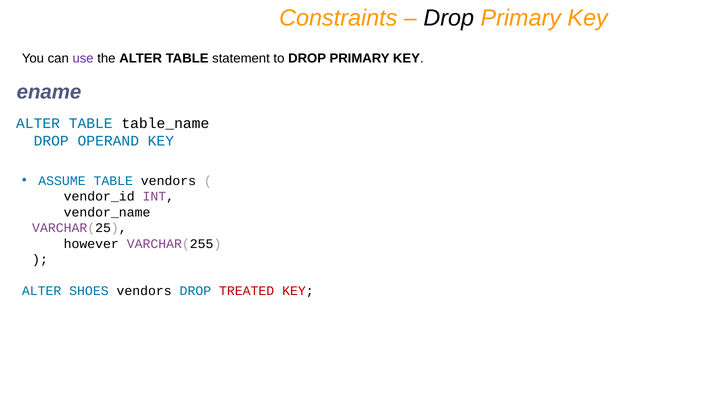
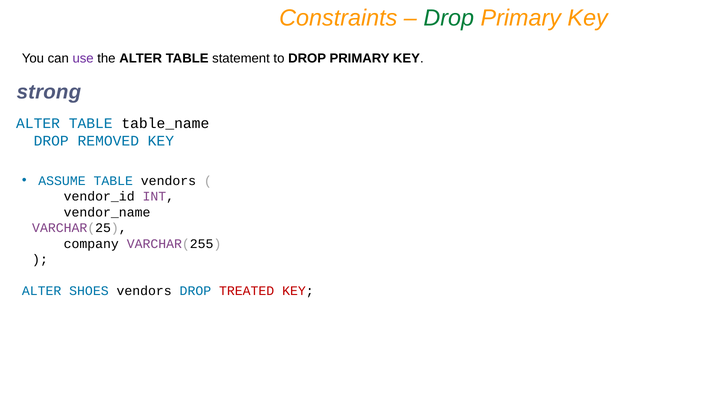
Drop colour: black -> green (449, 18)
ename: ename -> strong (49, 92)
OPERAND: OPERAND -> REMOVED (108, 141)
however: however -> company (91, 244)
